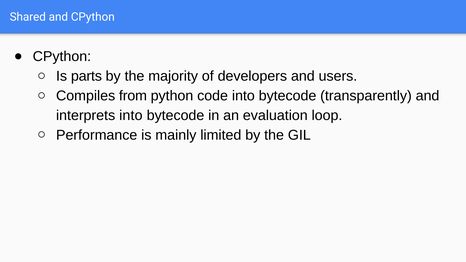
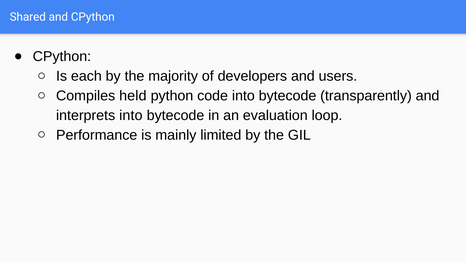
parts: parts -> each (86, 76)
from: from -> held (133, 96)
